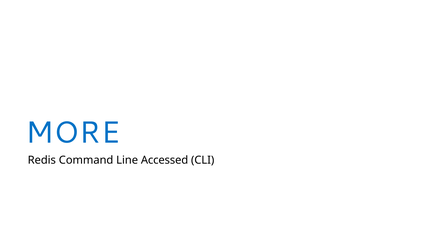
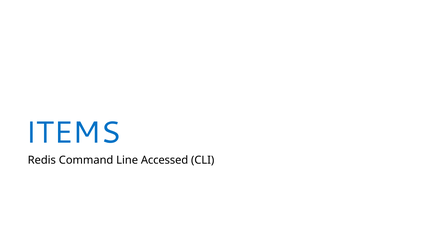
MORE: MORE -> ITEMS (73, 133)
